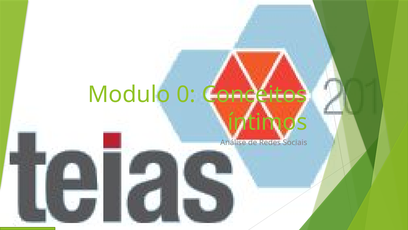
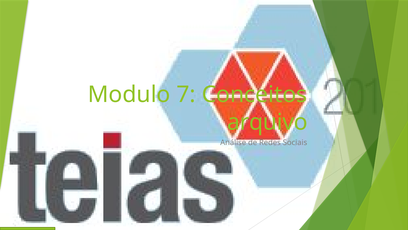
0: 0 -> 7 (186, 94)
íntimos: íntimos -> arquivo (268, 122)
